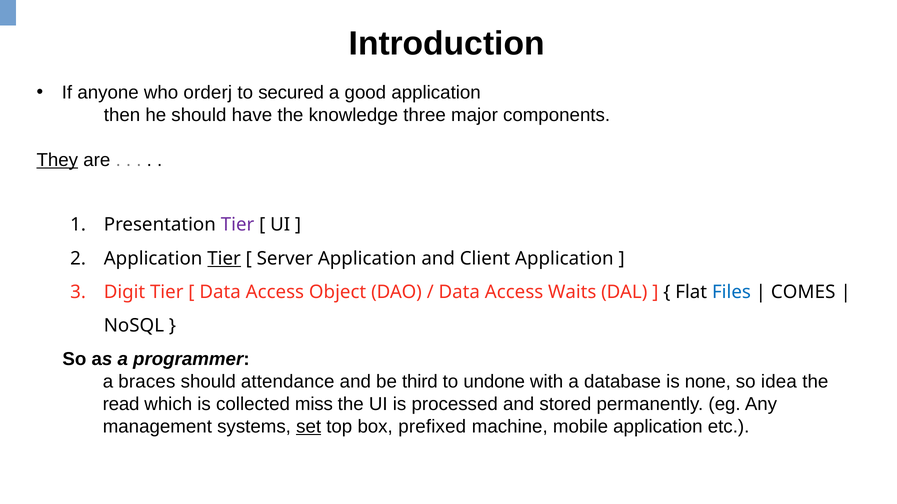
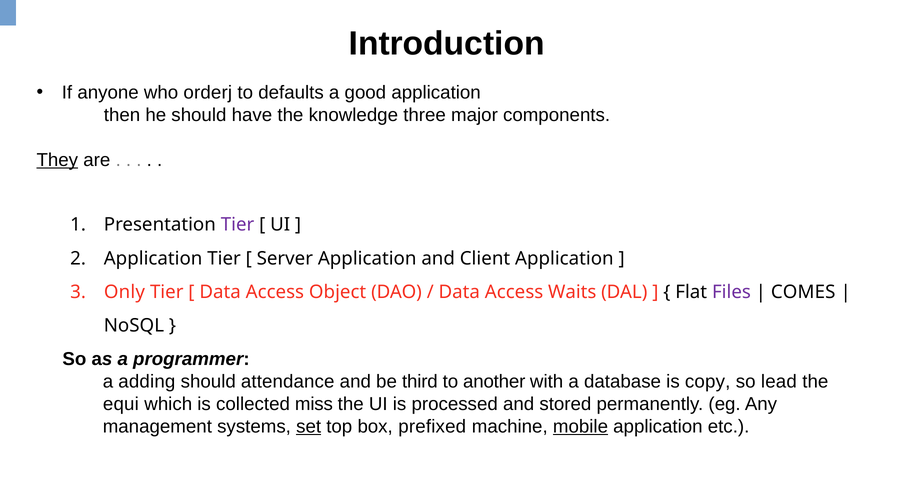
secured: secured -> defaults (291, 93)
Tier underline: present -> none (224, 259)
Digit: Digit -> Only (124, 292)
Files colour: blue -> purple (731, 292)
braces: braces -> adding (147, 382)
undone: undone -> another (494, 382)
none: none -> copy (708, 382)
idea: idea -> lead (779, 382)
read: read -> equi (121, 404)
mobile underline: none -> present (580, 427)
